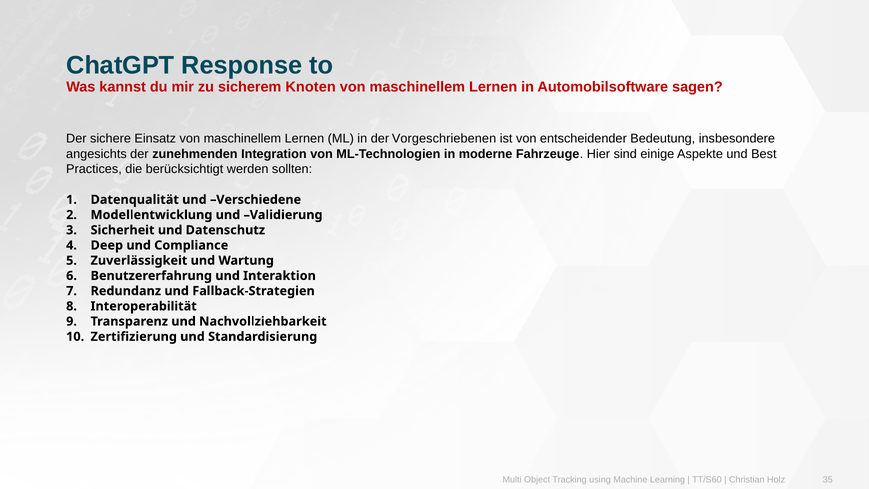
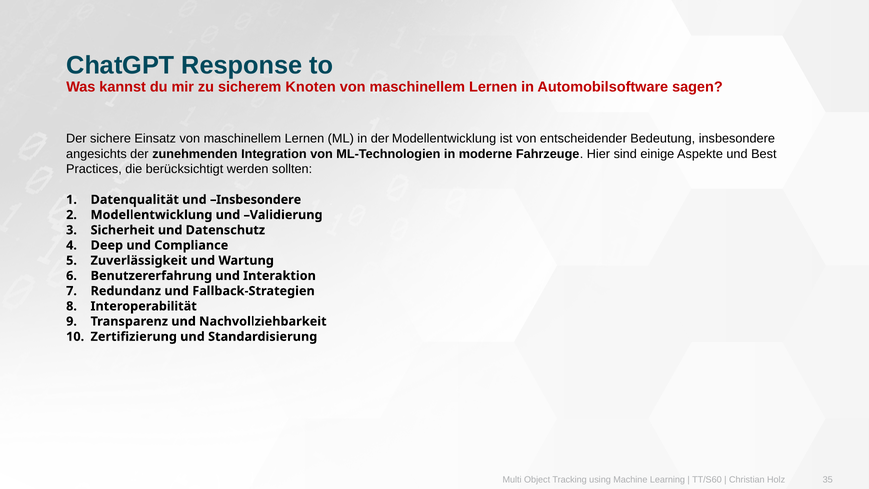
der Vorgeschriebenen: Vorgeschriebenen -> Modellentwicklung (444, 139)
und Verschiedene: Verschiedene -> Insbesondere (256, 200)
